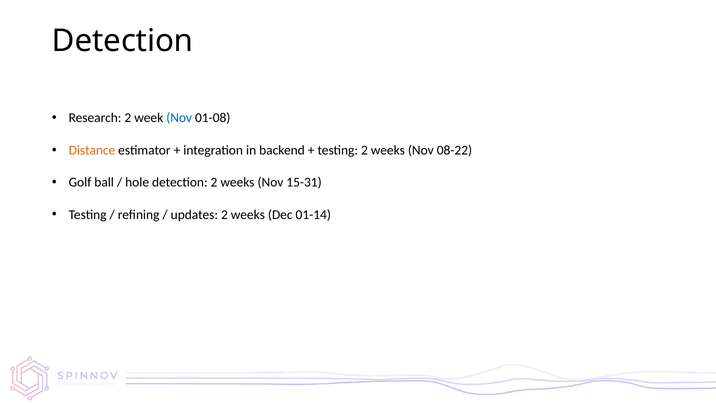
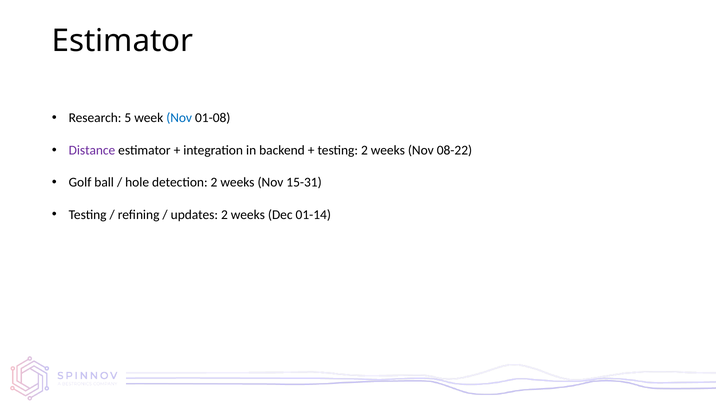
Detection: Detection -> Estimator (123, 41)
Research 2: 2 -> 5 (128, 118)
Distance colour: orange -> purple (92, 150)
